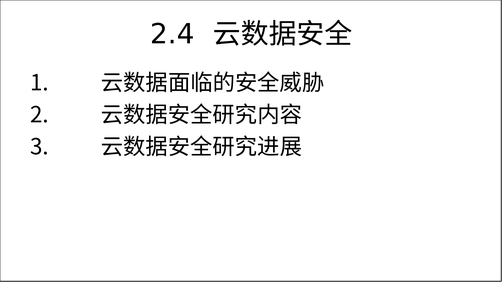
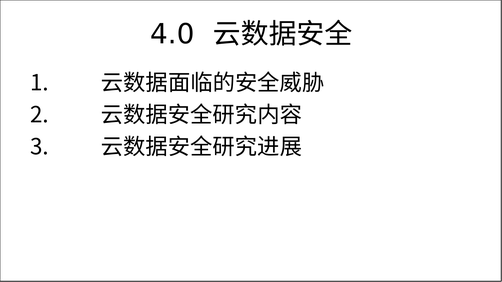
2.4: 2.4 -> 4.0 (172, 34)
